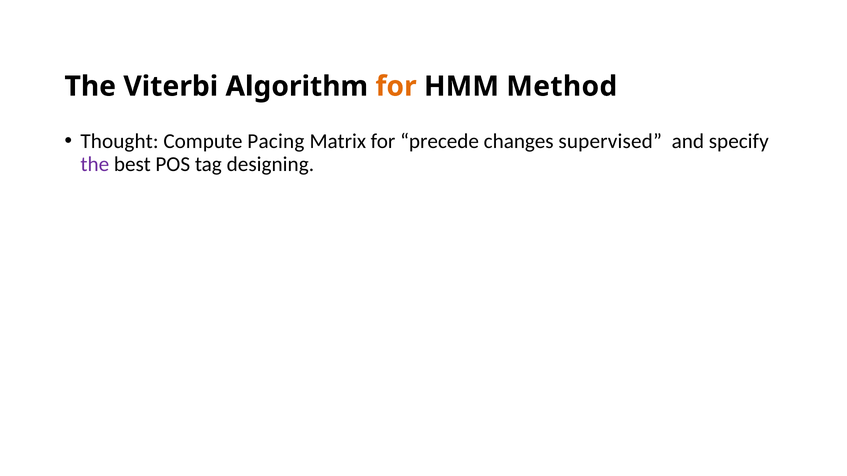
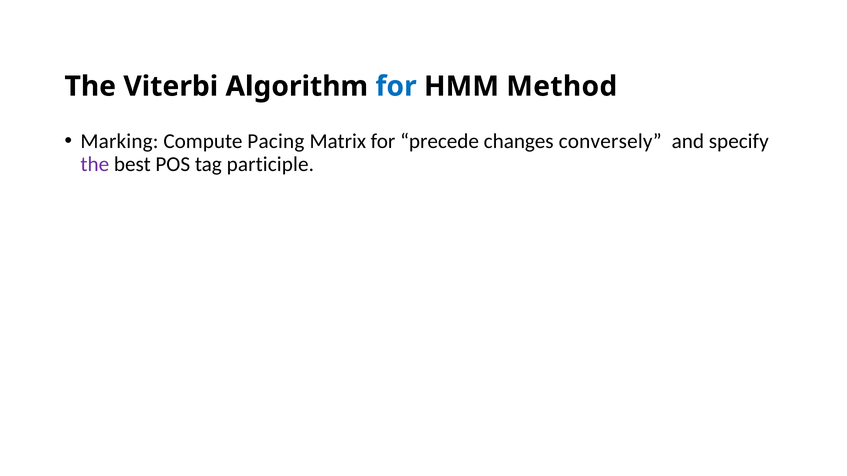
for colour: orange -> blue (396, 86)
Thought: Thought -> Marking (119, 141)
supervised: supervised -> conversely (610, 141)
designing: designing -> participle (270, 164)
